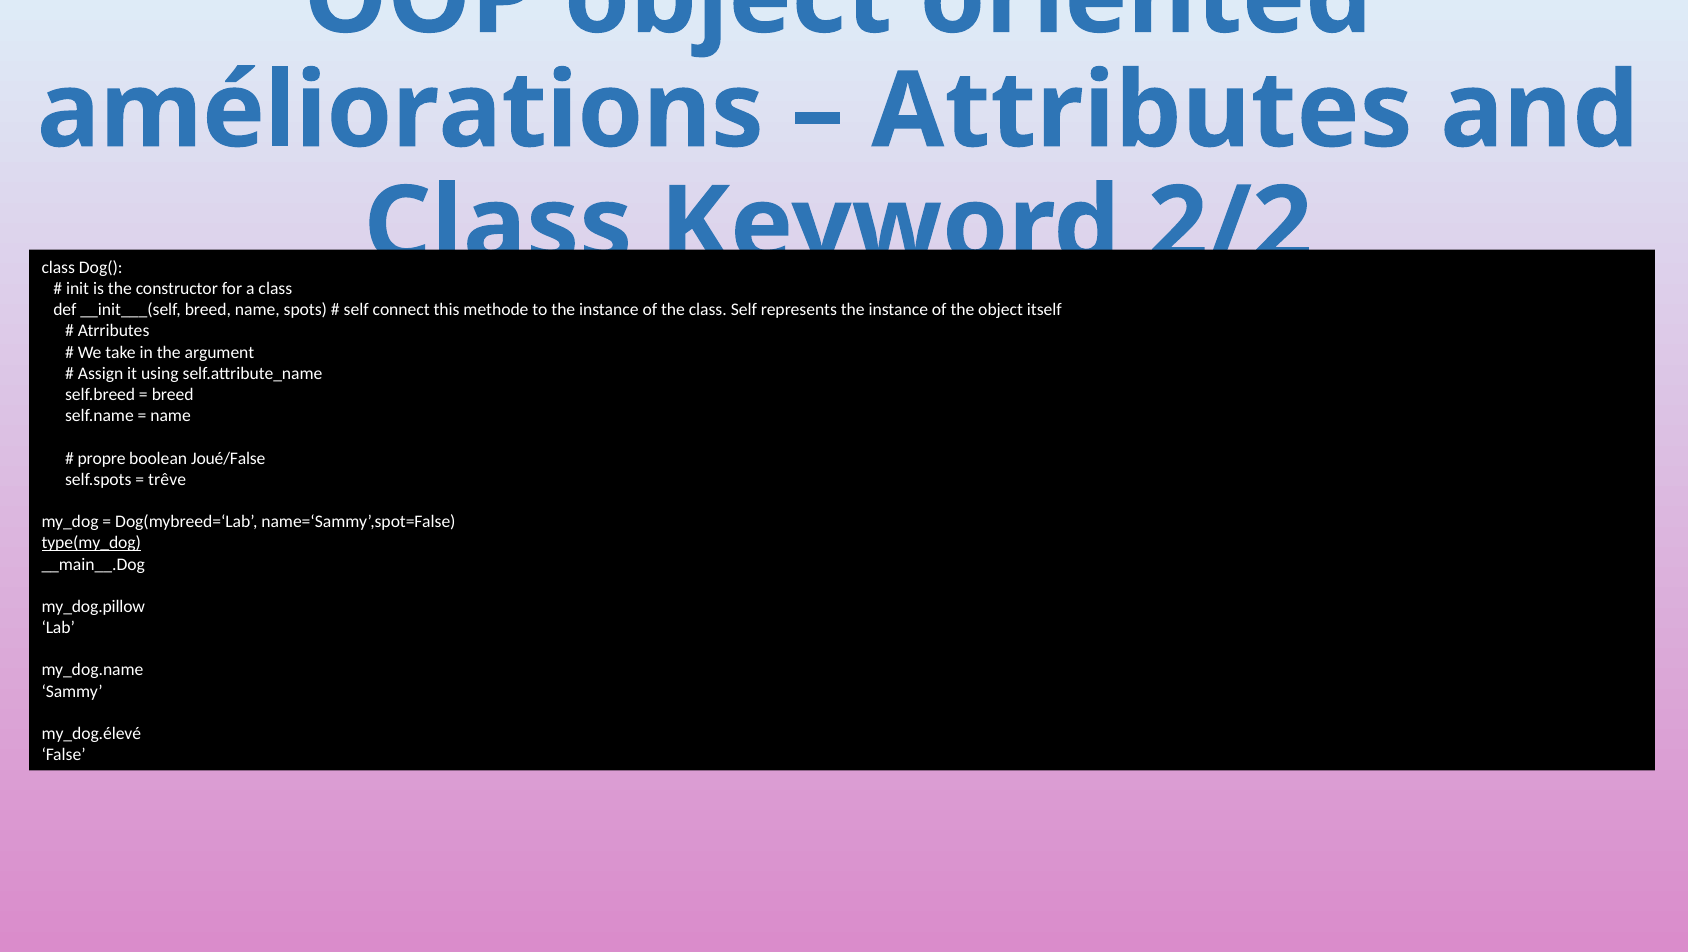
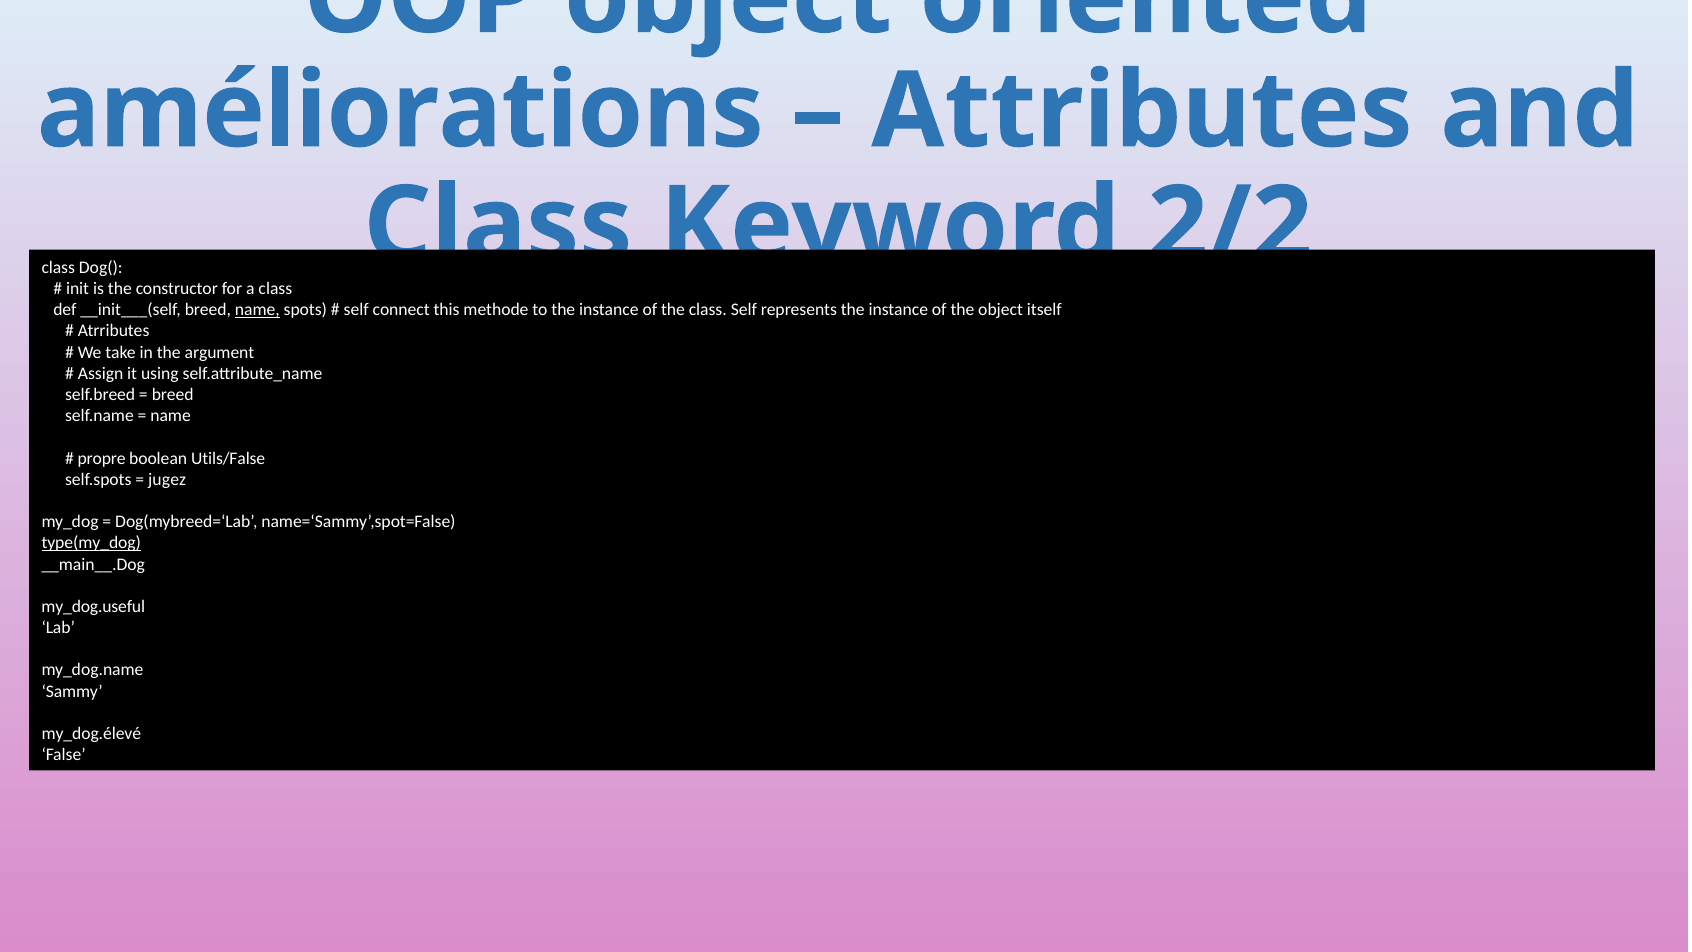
name underline: none -> present (257, 310)
Joué/False: Joué/False -> Utils/False (228, 458)
trêve: trêve -> jugez (167, 479)
my_dog.pillow: my_dog.pillow -> my_dog.useful (93, 606)
